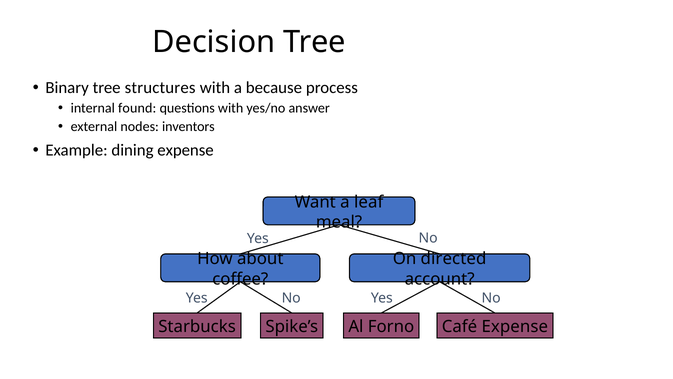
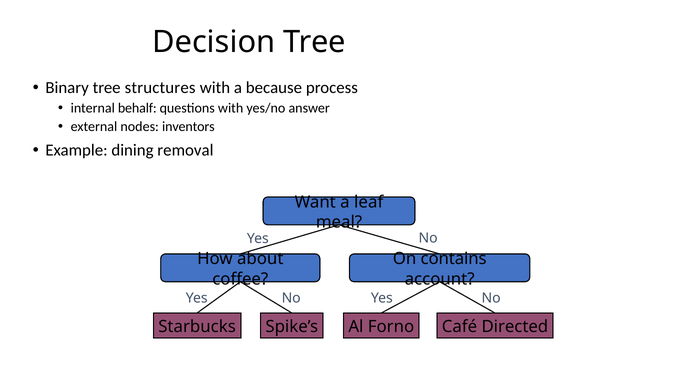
found: found -> behalf (137, 108)
dining expense: expense -> removal (185, 150)
directed: directed -> contains (454, 259)
Café Expense: Expense -> Directed (515, 326)
